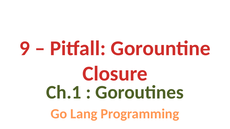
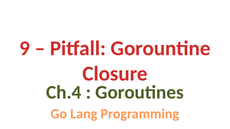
Ch.1: Ch.1 -> Ch.4 (64, 93)
